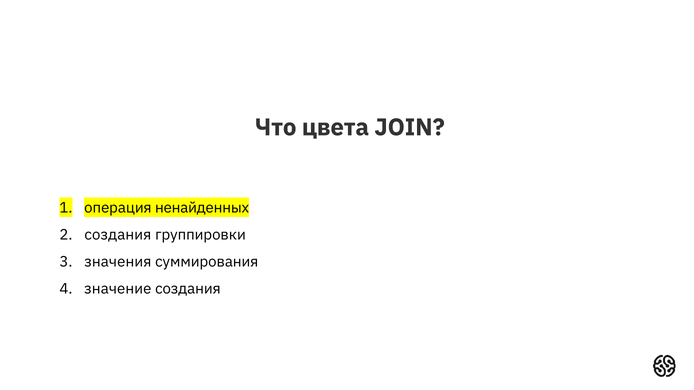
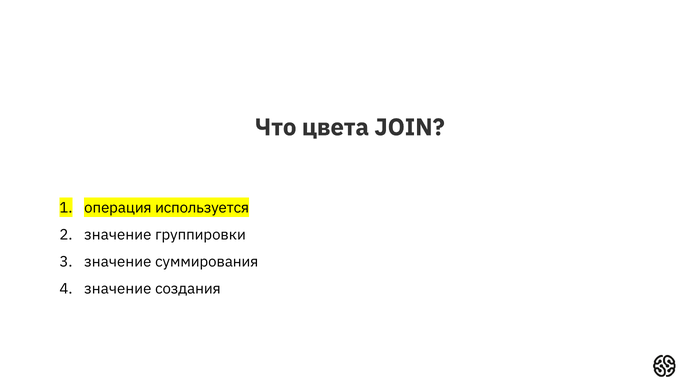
ненайденных: ненайденных -> используется (202, 208)
создания: создания -> значение (118, 235)
значения: значения -> значение (118, 262)
